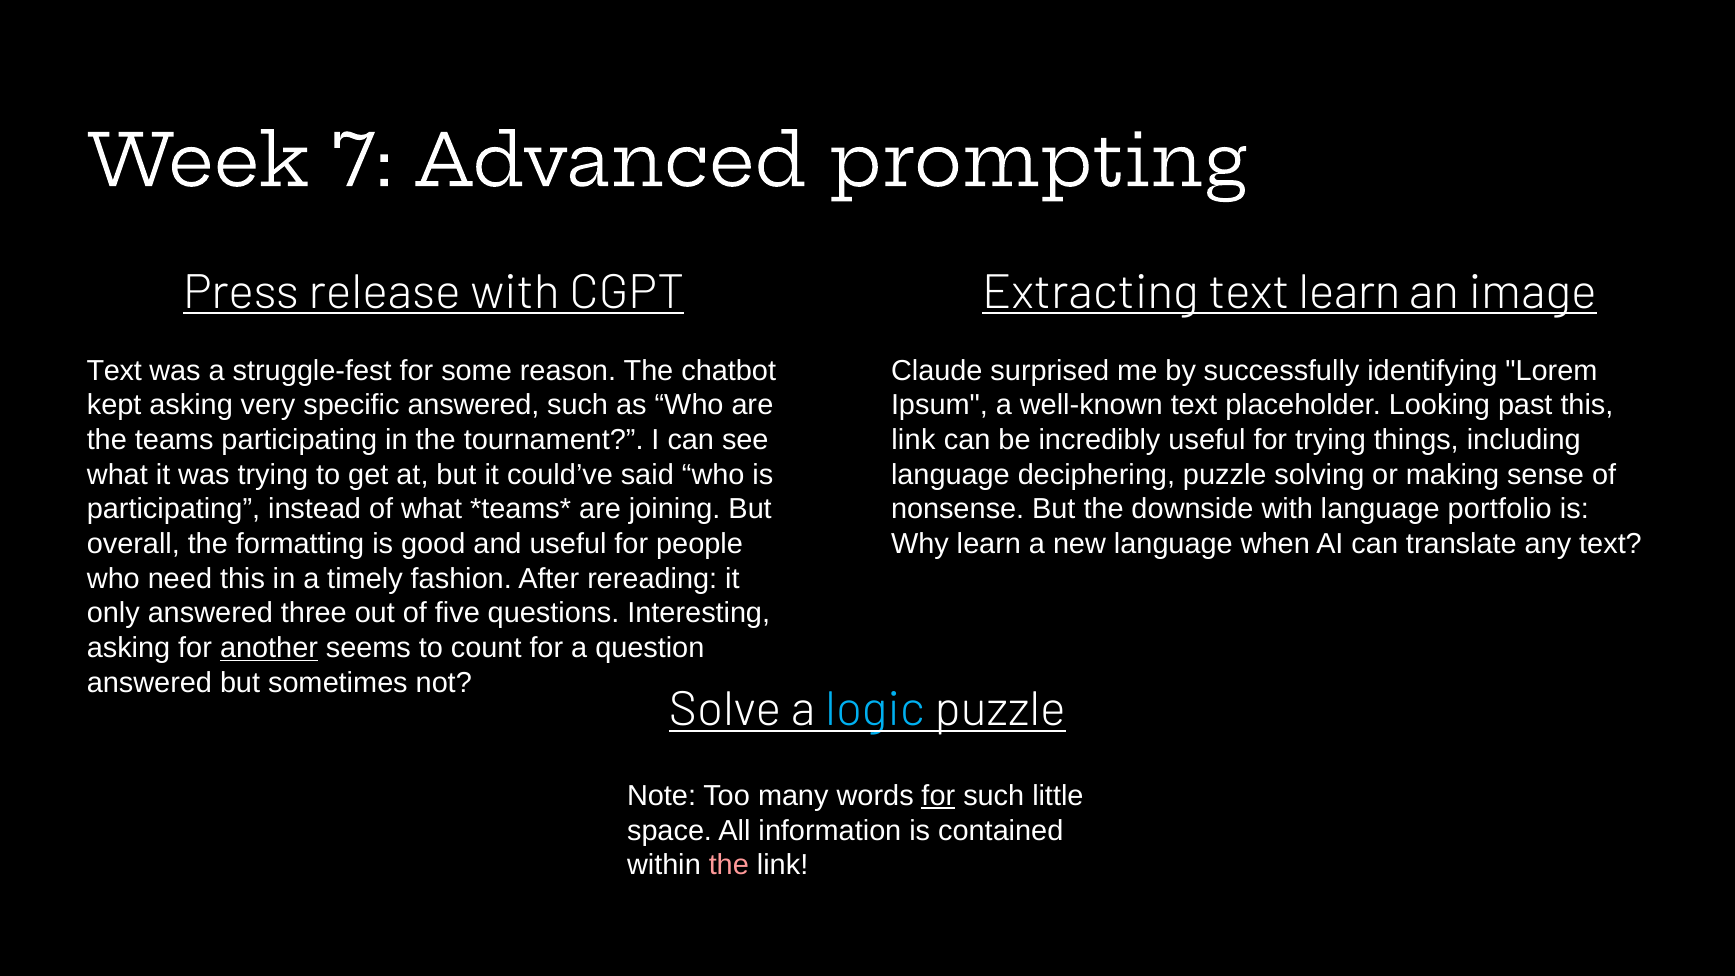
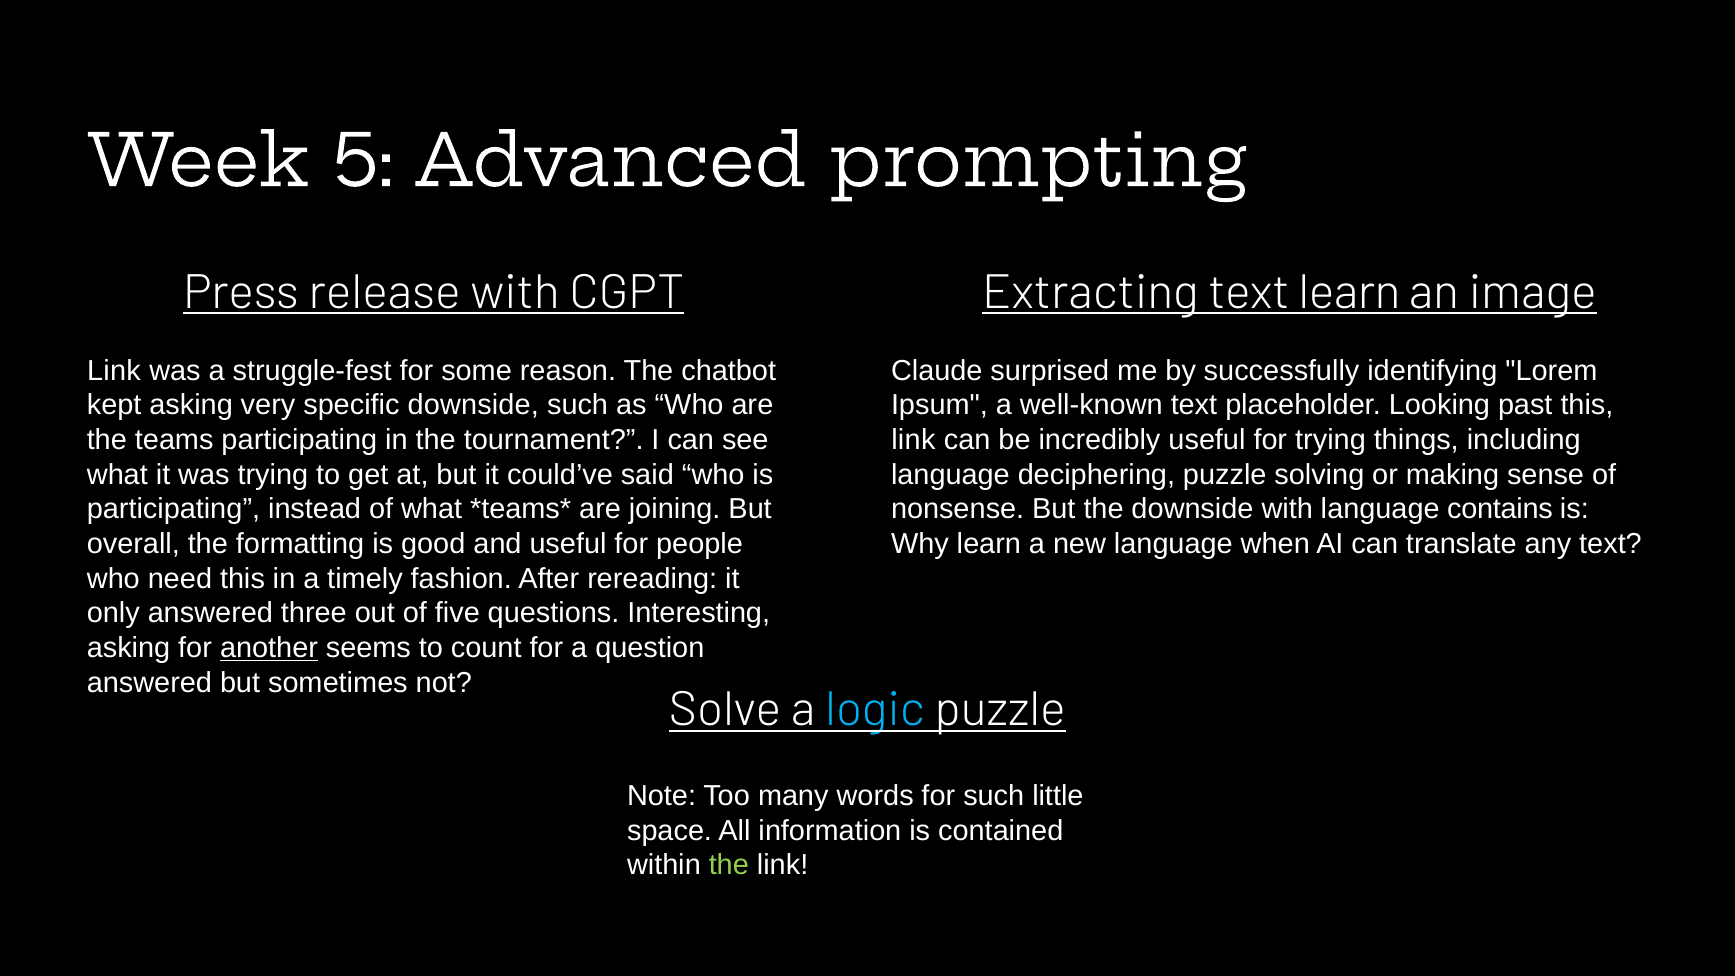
7: 7 -> 5 (362, 162)
Text: Text -> Link (114, 370)
specific answered: answered -> downside (473, 405)
portfolio: portfolio -> contains (1500, 509)
for underline: present -> none (938, 796)
the colour: pink -> light green (729, 865)
